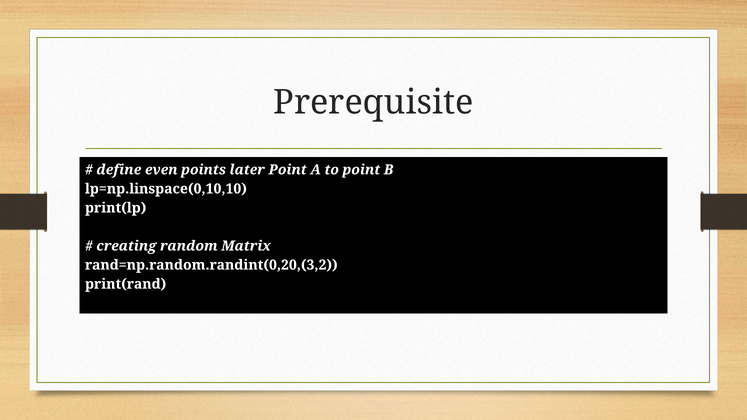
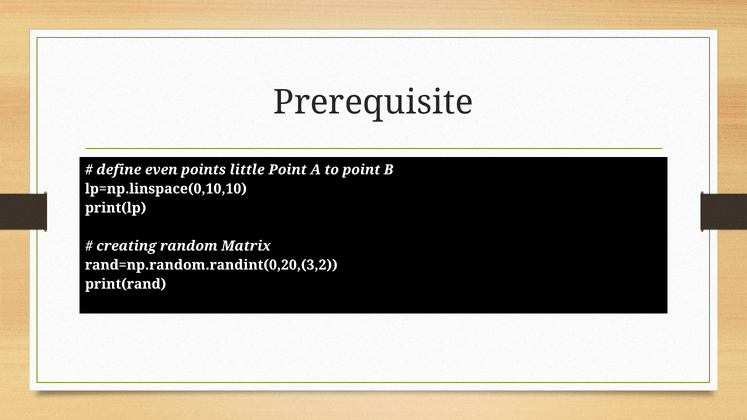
later: later -> little (247, 170)
